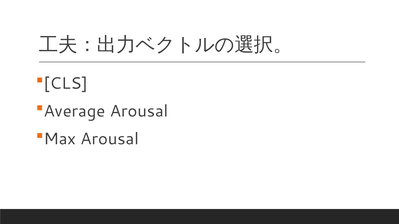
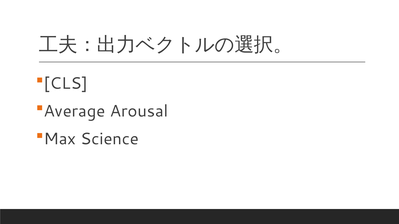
Max Arousal: Arousal -> Science (110, 139)
